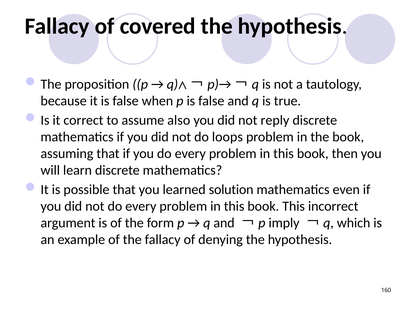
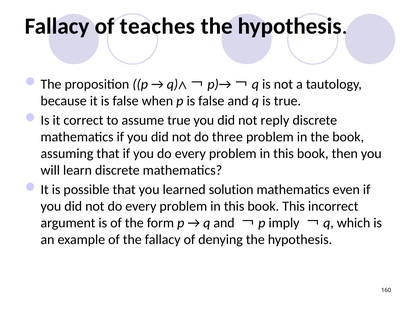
covered: covered -> teaches (157, 26)
assume also: also -> true (179, 120)
loops: loops -> three (227, 137)
